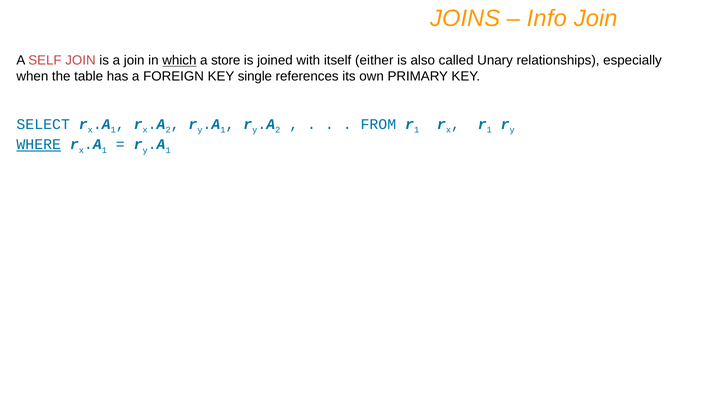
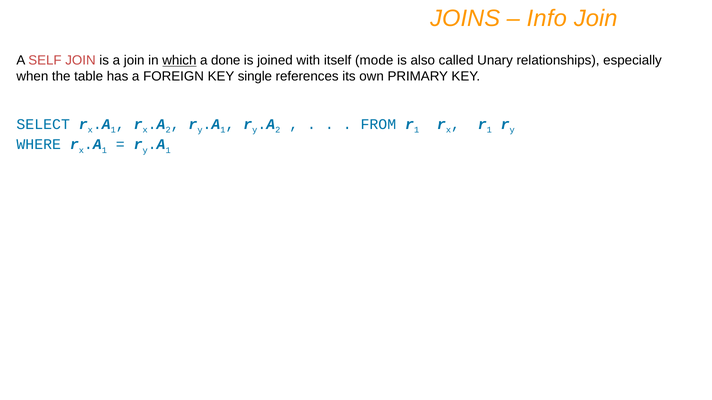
store: store -> done (226, 60)
either: either -> mode (374, 60)
WHERE underline: present -> none (39, 145)
